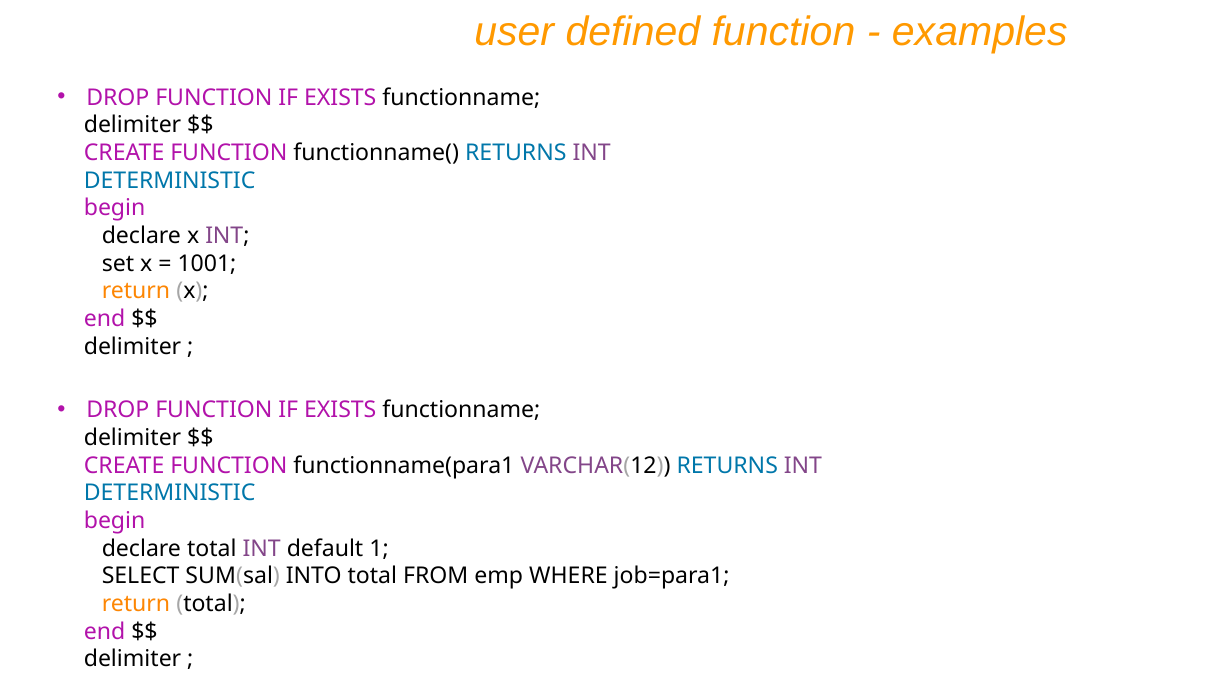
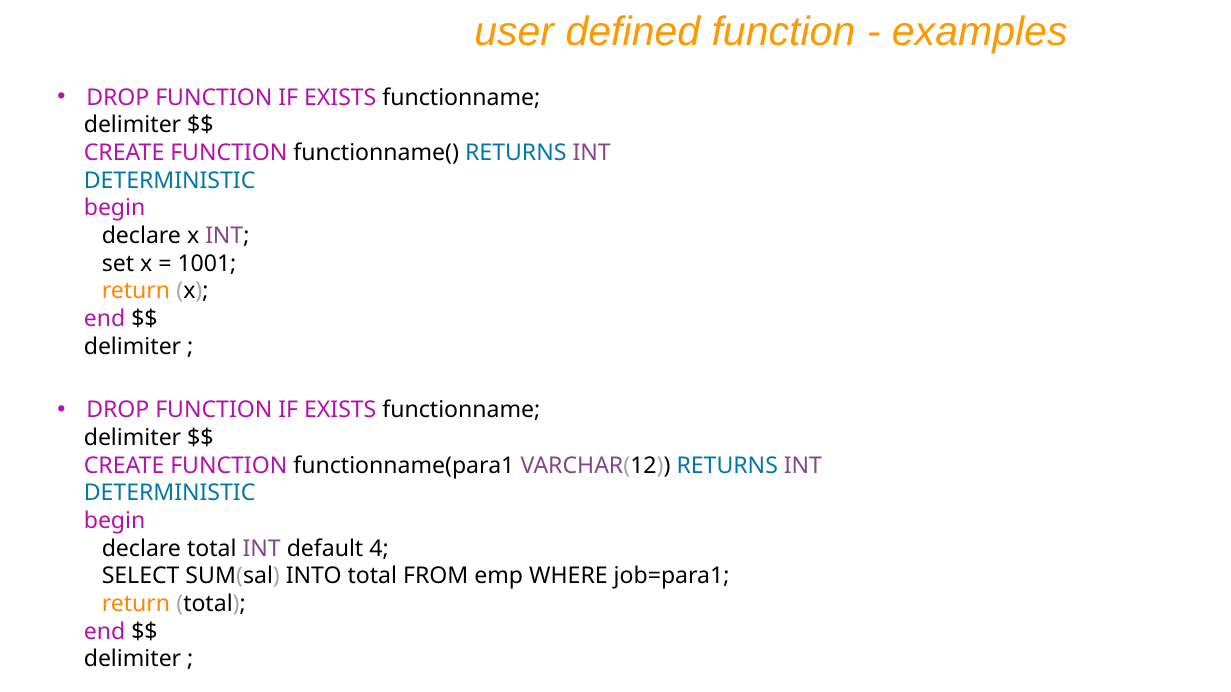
1: 1 -> 4 (379, 549)
